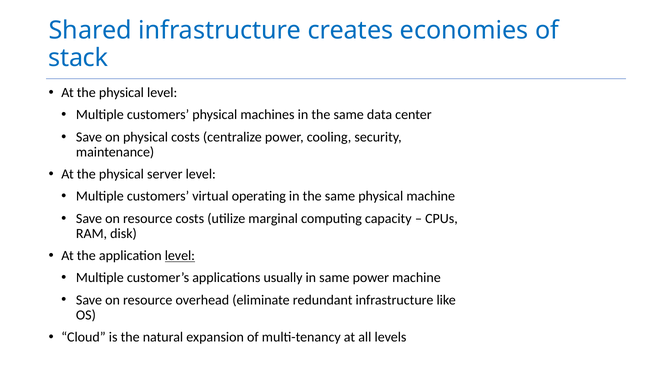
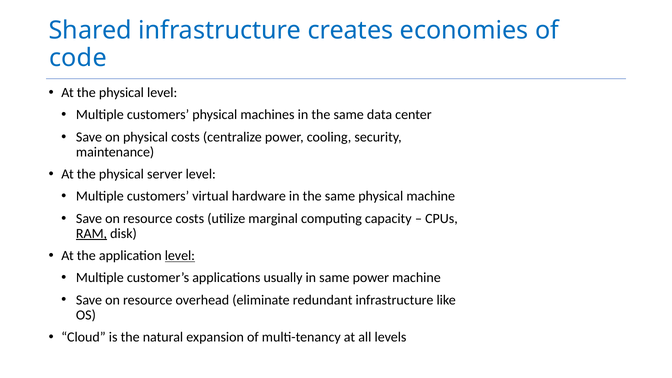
stack: stack -> code (78, 58)
operating: operating -> hardware (259, 196)
RAM underline: none -> present (92, 234)
